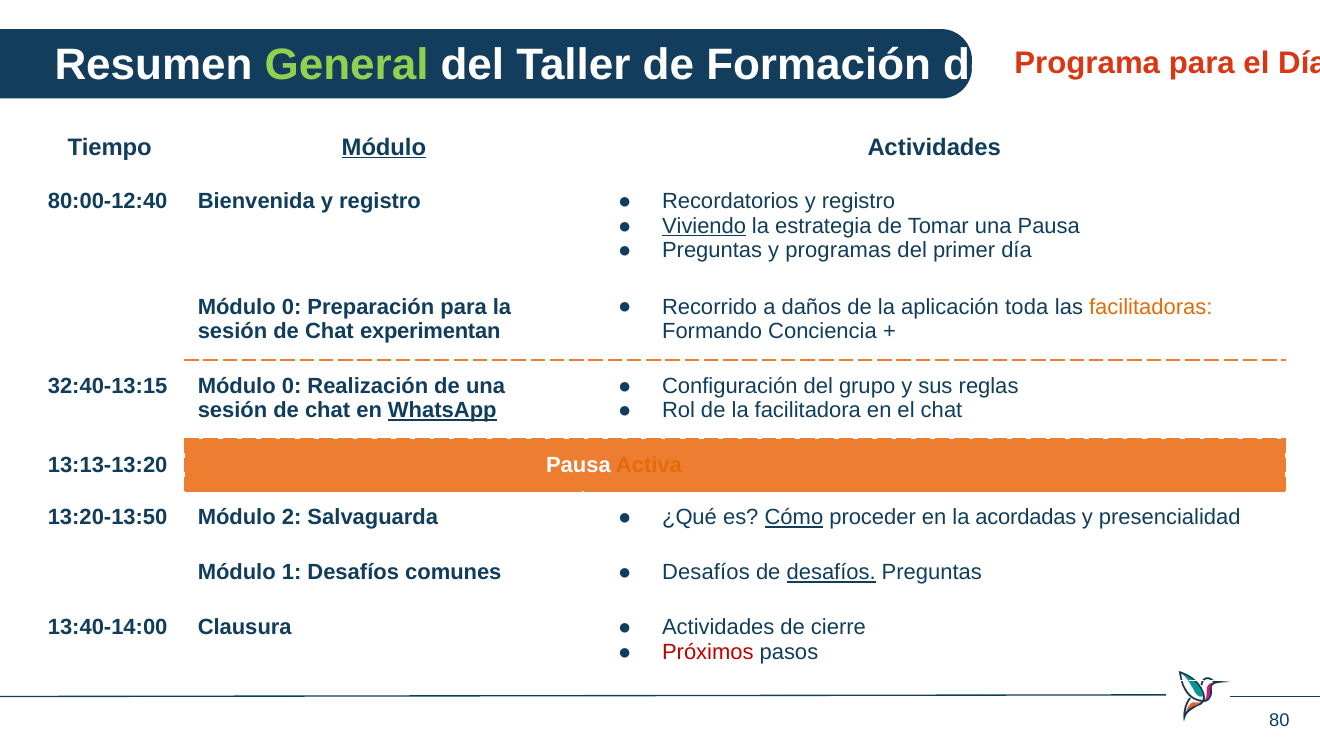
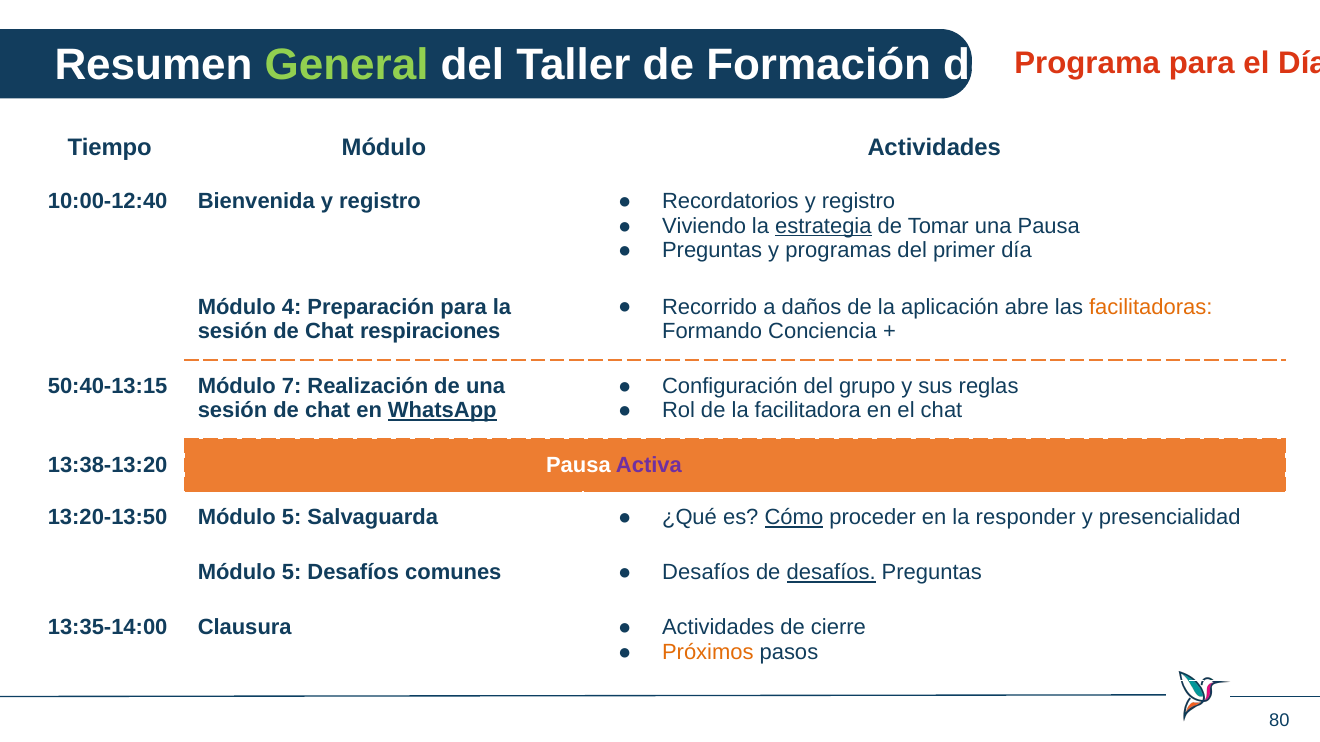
Módulo underline: present -> none (384, 147)
80:00-12:40: 80:00-12:40 -> 10:00-12:40 (108, 201)
Viviendo underline: present -> none (704, 226)
estrategia underline: none -> present (823, 226)
toda: toda -> abre (1027, 307)
0: 0 -> 4 (292, 307)
experimentan: experimentan -> respiraciones (430, 332)
32:40-13:15: 32:40-13:15 -> 50:40-13:15 (108, 386)
0: 0 -> 7 (292, 386)
13:13-13:20: 13:13-13:20 -> 13:38-13:20 (108, 465)
Activa colour: orange -> purple (649, 465)
13:20-13:50 Módulo 2: 2 -> 5 (292, 518)
acordadas: acordadas -> responder (1026, 518)
1: 1 -> 5 (292, 573)
13:40-14:00: 13:40-14:00 -> 13:35-14:00 (108, 628)
Próximos colour: red -> orange (708, 653)
